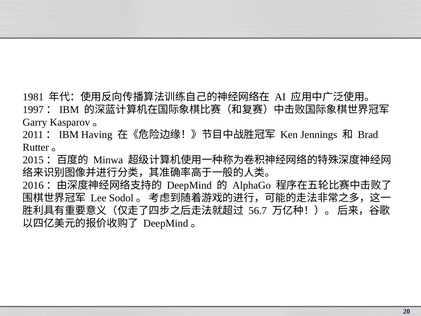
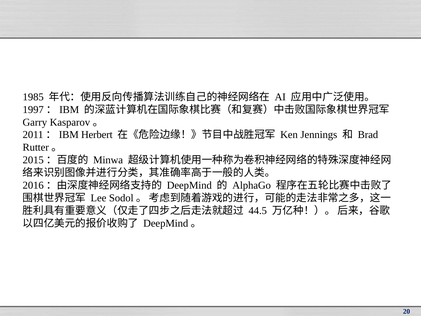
1981: 1981 -> 1985 (33, 97)
Having: Having -> Herbert (97, 135)
56.7: 56.7 -> 44.5 (258, 211)
